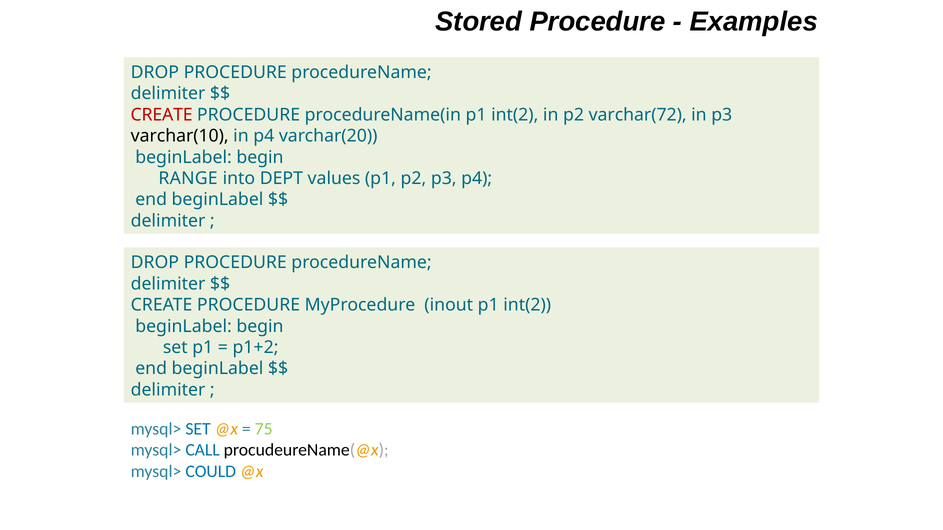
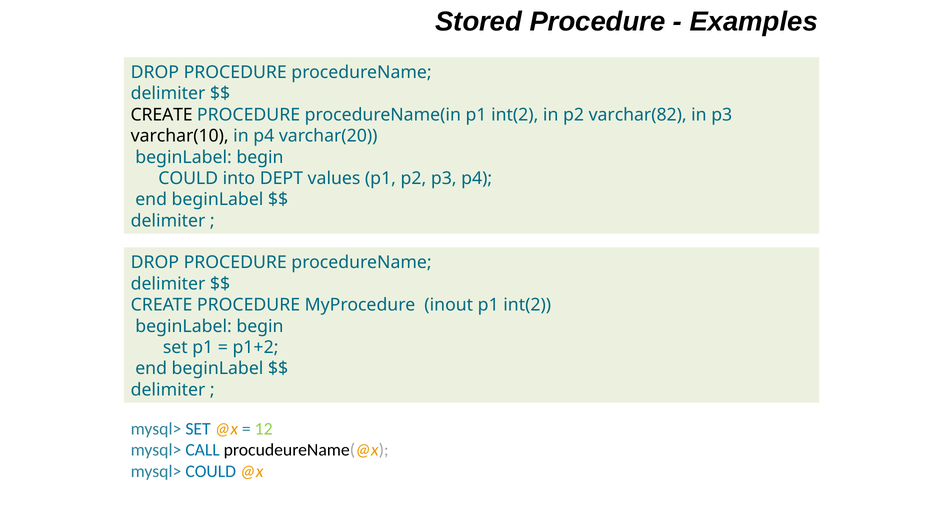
CREATE colour: red -> black (162, 115)
varchar(72: varchar(72 -> varchar(82 (638, 115)
RANGE: RANGE -> COULD (188, 179)
75: 75 -> 12 (264, 429)
